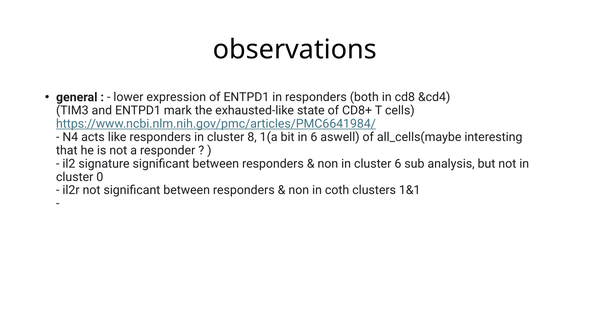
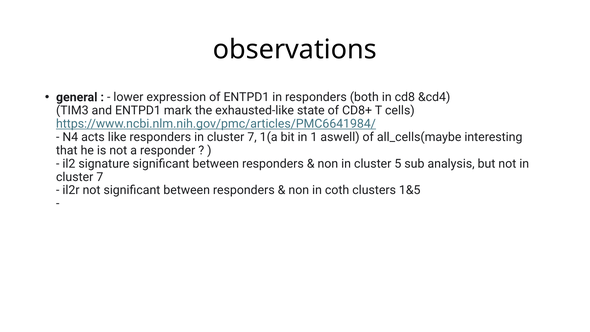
responders in cluster 8: 8 -> 7 (252, 137)
in 6: 6 -> 1 (314, 137)
cluster 6: 6 -> 5 (398, 164)
0: 0 -> 7 (100, 177)
1&1: 1&1 -> 1&5 (410, 190)
